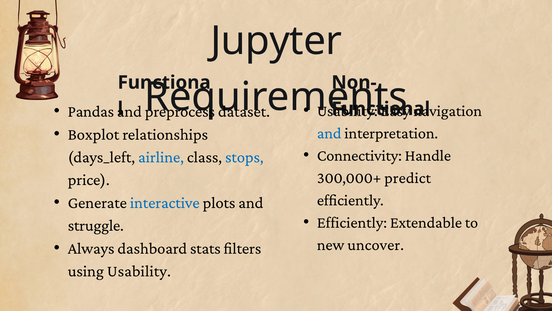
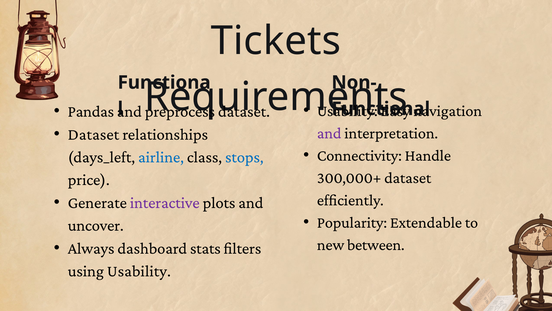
Jupyter: Jupyter -> Tickets (276, 41)
Boxplot: Boxplot -> Dataset (94, 134)
and colour: blue -> purple (329, 133)
300,000+ predict: predict -> dataset (408, 178)
interactive colour: blue -> purple (165, 202)
Efficiently: Efficiently -> Popularity (352, 222)
struggle: struggle -> uncover (96, 225)
uncover: uncover -> between (376, 244)
